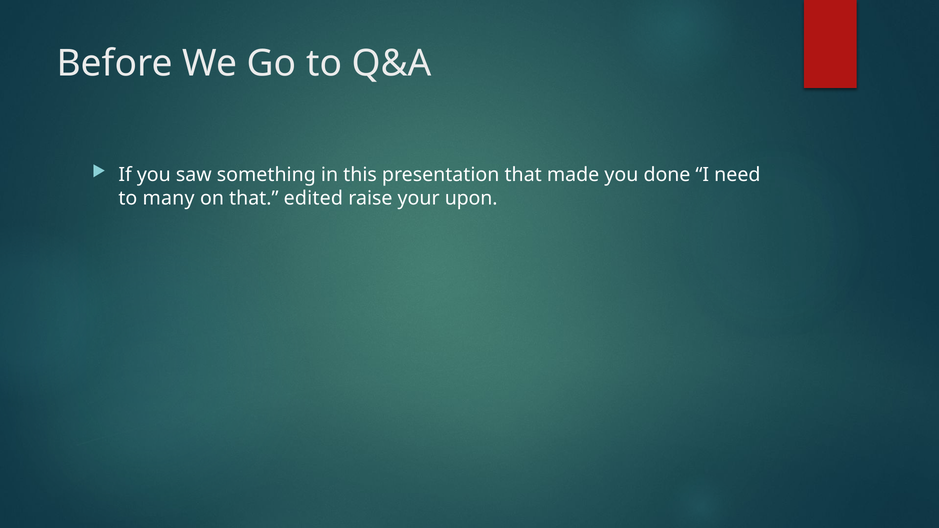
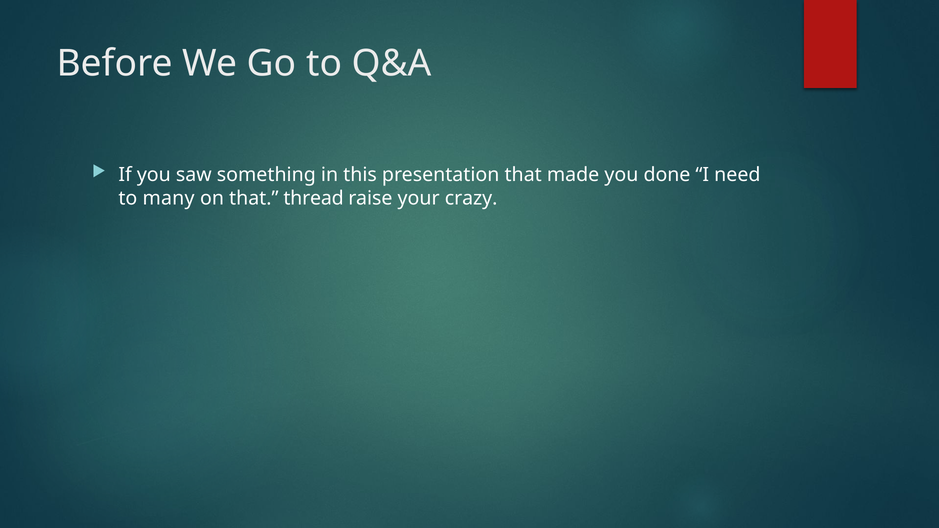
edited: edited -> thread (314, 198)
upon: upon -> crazy (471, 198)
